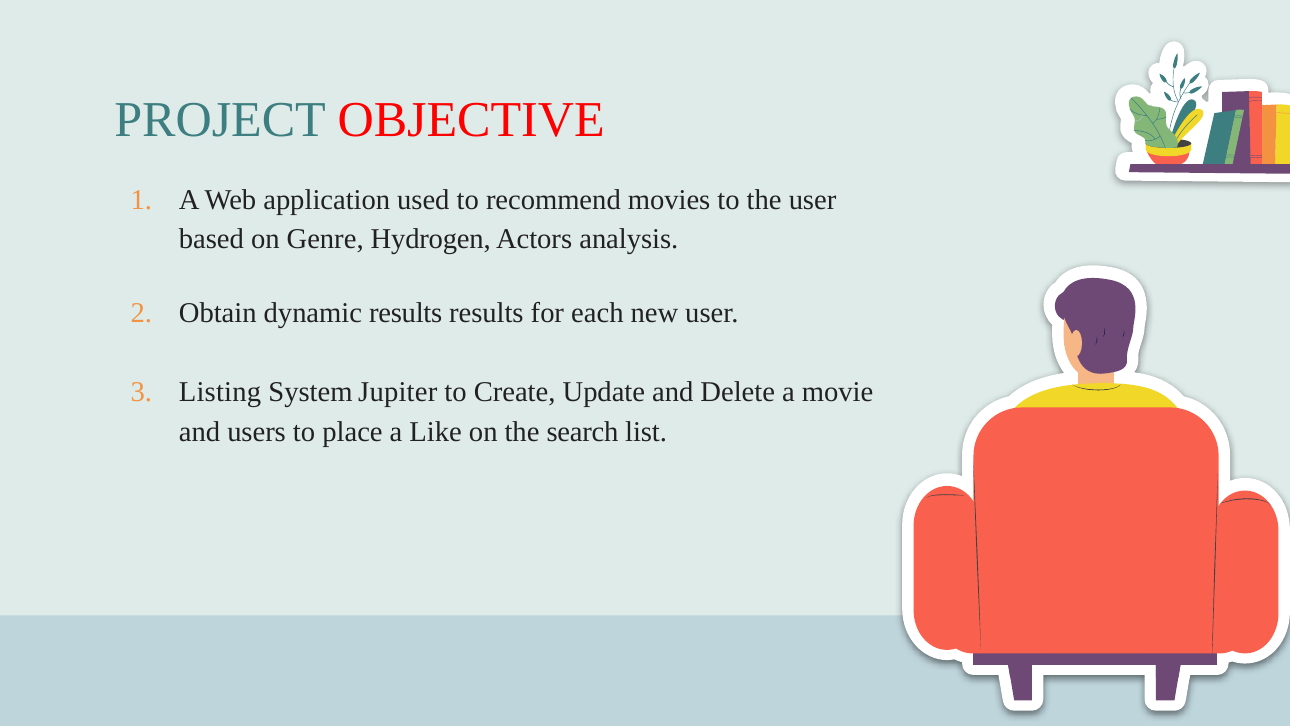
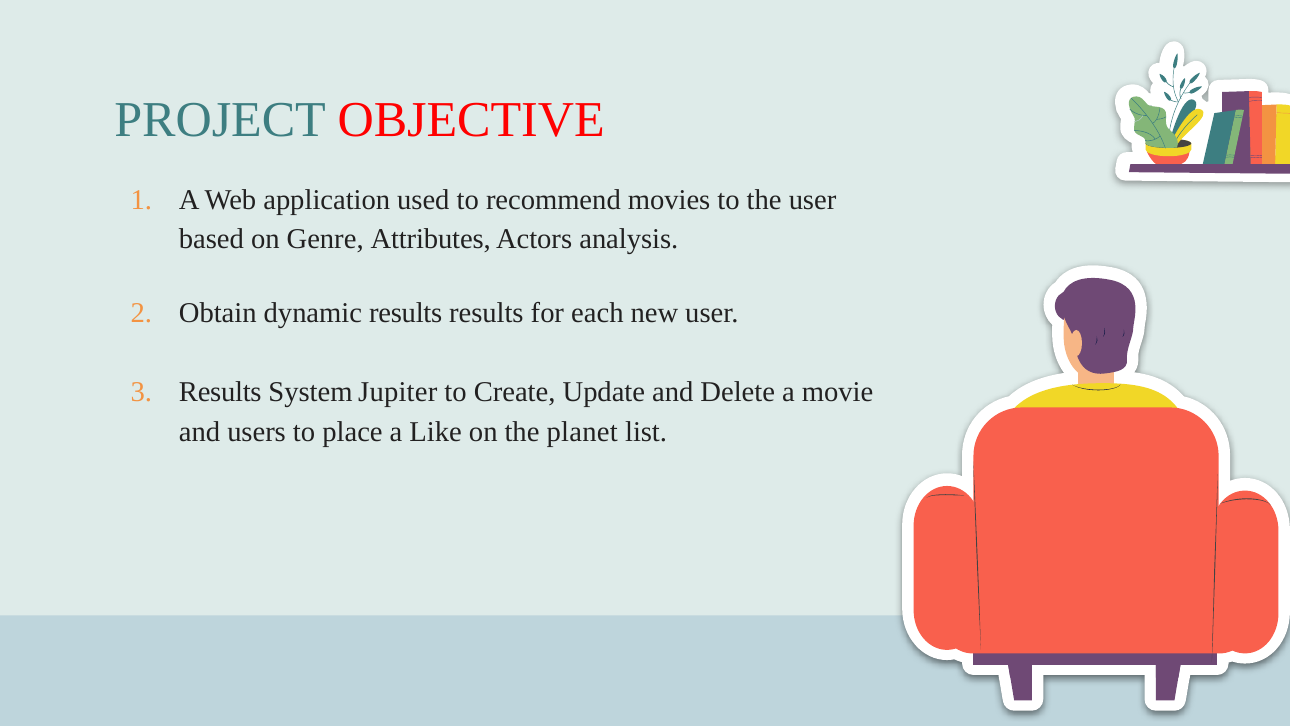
Hydrogen: Hydrogen -> Attributes (431, 239)
Listing: Listing -> Results (220, 392)
search: search -> planet (582, 432)
